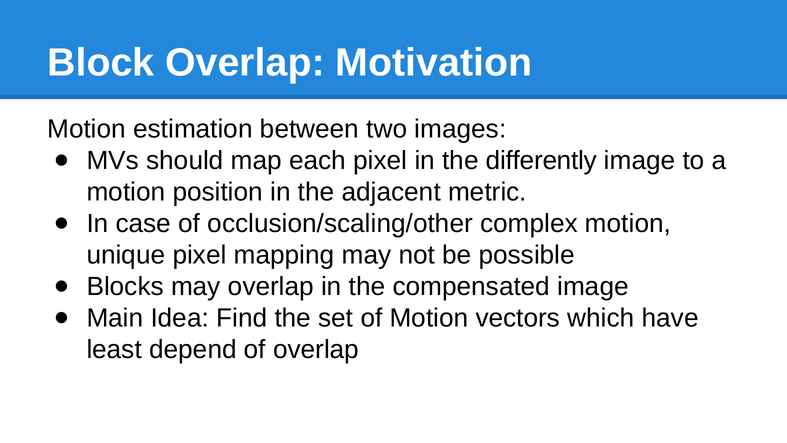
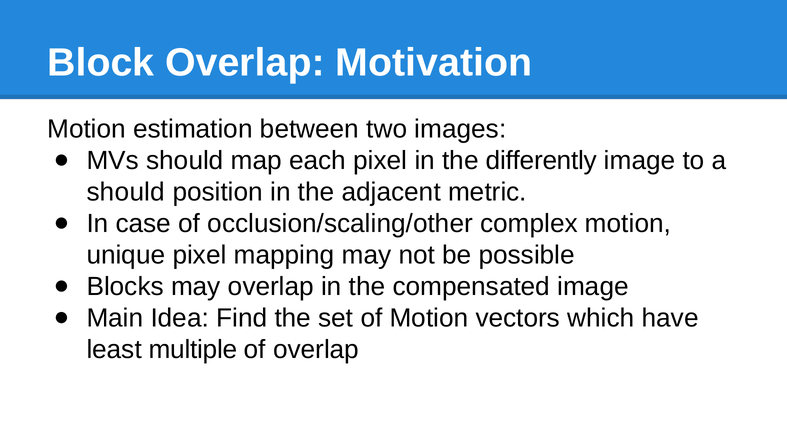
motion: motion -> should (126, 192)
depend: depend -> multiple (193, 349)
